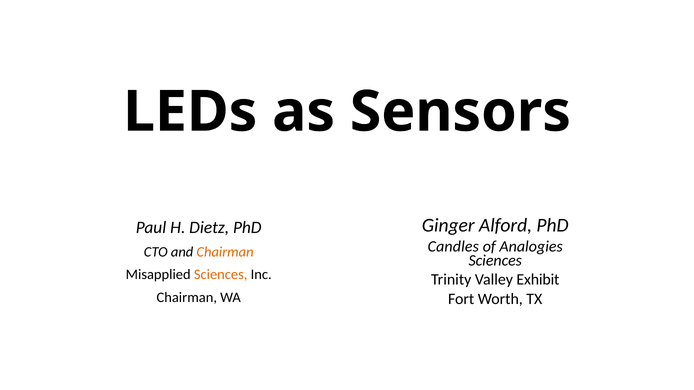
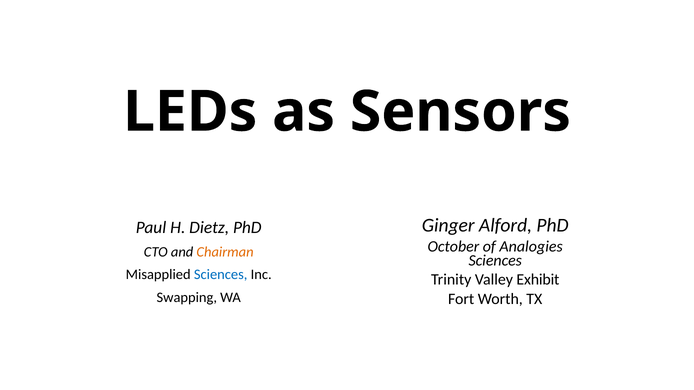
Candles: Candles -> October (453, 247)
Sciences colour: orange -> blue (221, 275)
Chairman: Chairman -> Swapping (187, 298)
